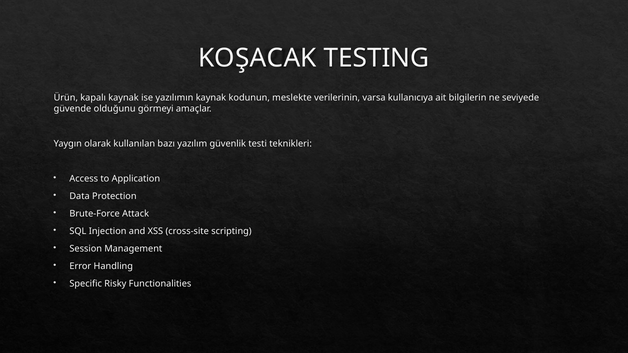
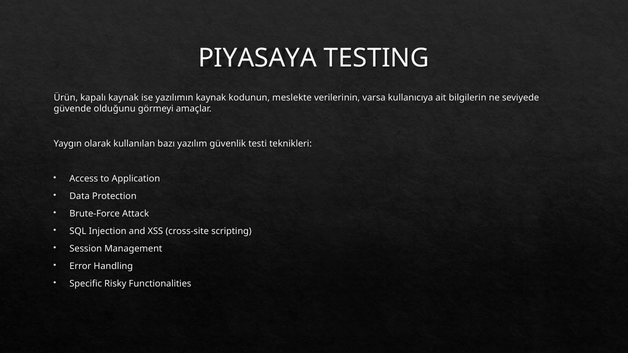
KOŞACAK: KOŞACAK -> PIYASAYA (257, 58)
